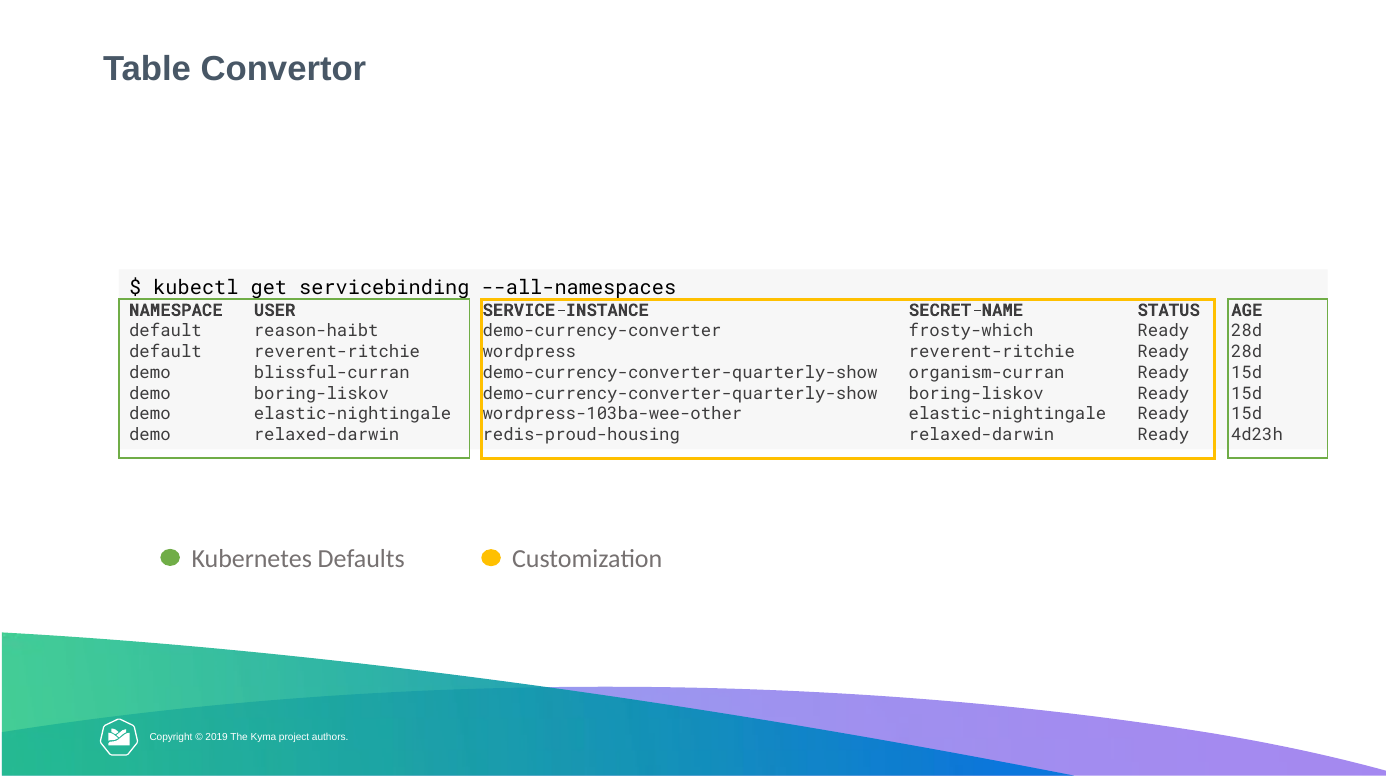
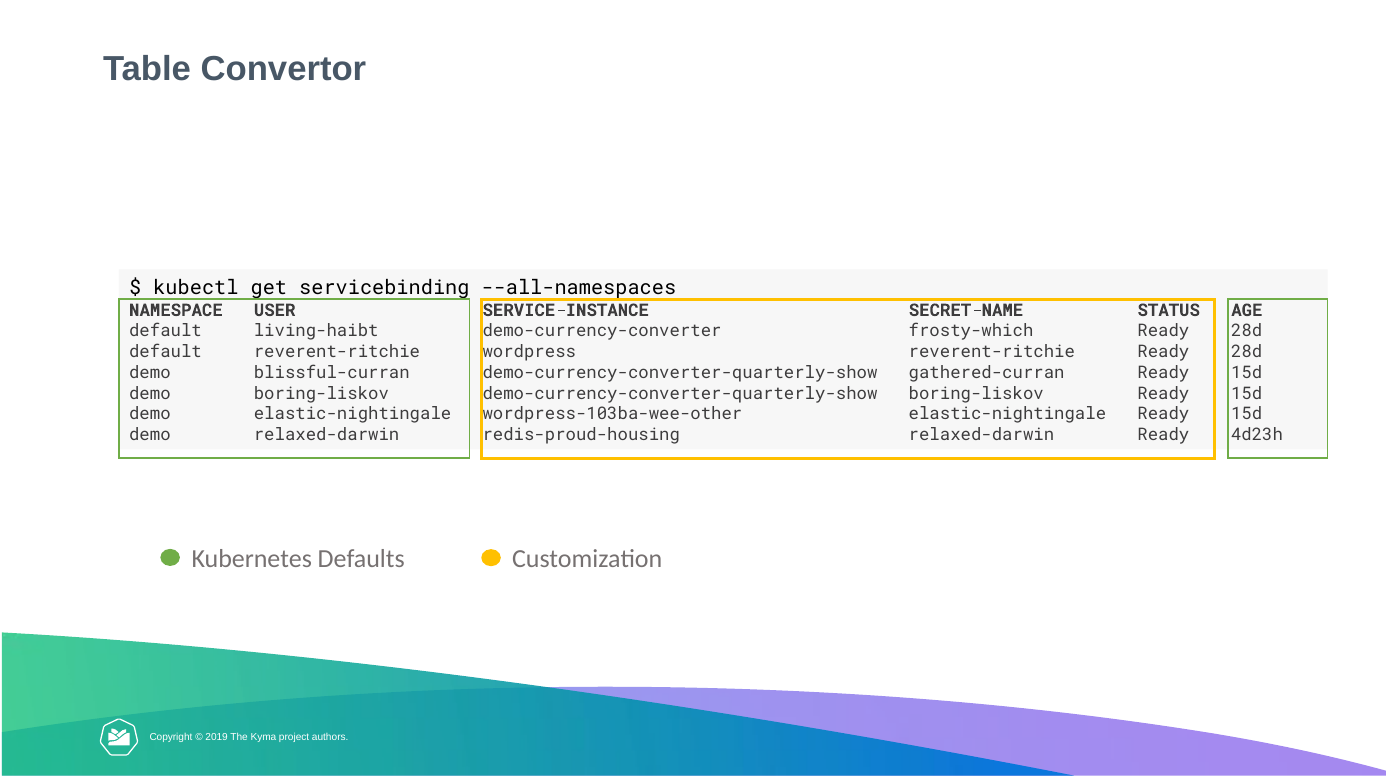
reason-haibt: reason-haibt -> living-haibt (316, 331)
organism-curran: organism-curran -> gathered-curran (987, 373)
